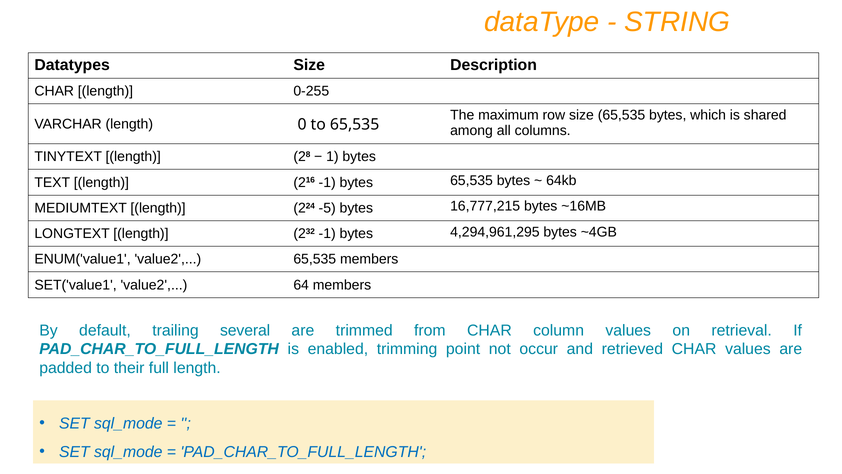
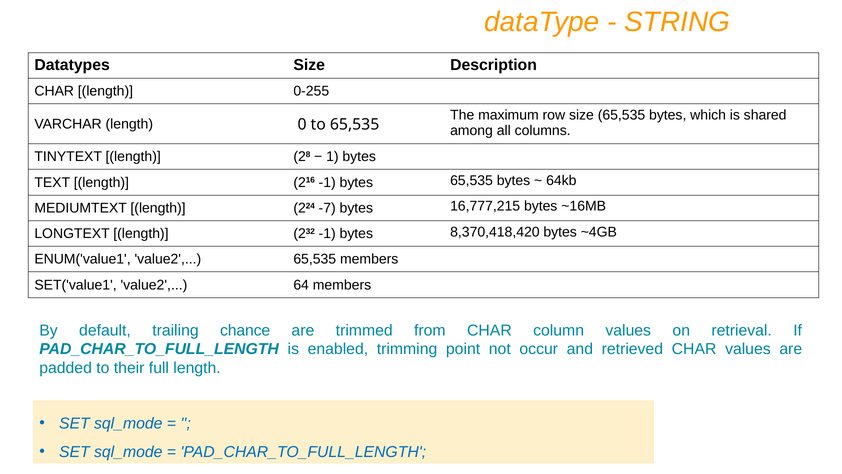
-5: -5 -> -7 (327, 208)
4,294,961,295: 4,294,961,295 -> 8,370,418,420 (495, 232)
several: several -> chance (245, 330)
